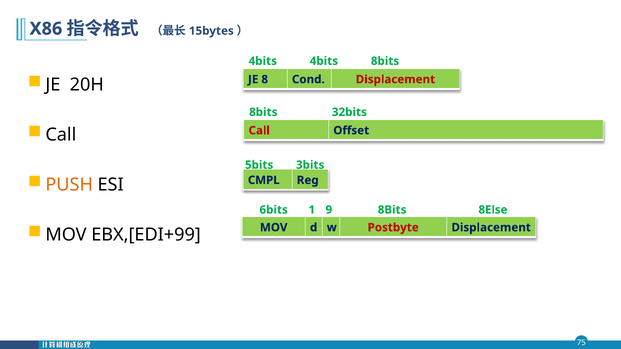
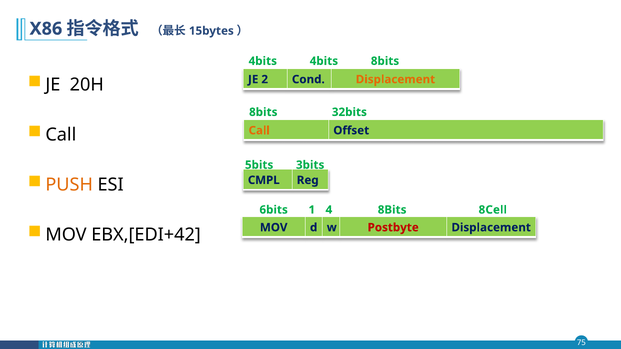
8: 8 -> 2 (265, 79)
Displacement colour: red -> orange (395, 79)
Call colour: red -> orange (259, 131)
9: 9 -> 4 (329, 210)
8Else: 8Else -> 8Cell (493, 210)
EBX,[EDI+99: EBX,[EDI+99 -> EBX,[EDI+42 (146, 235)
